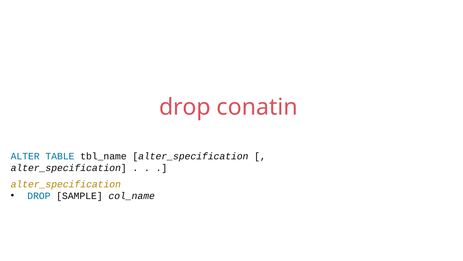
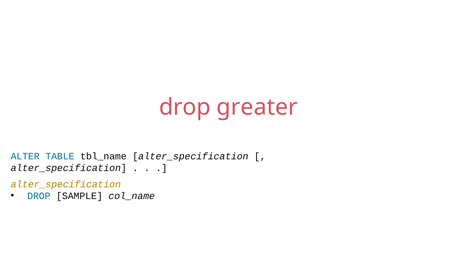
conatin: conatin -> greater (257, 107)
